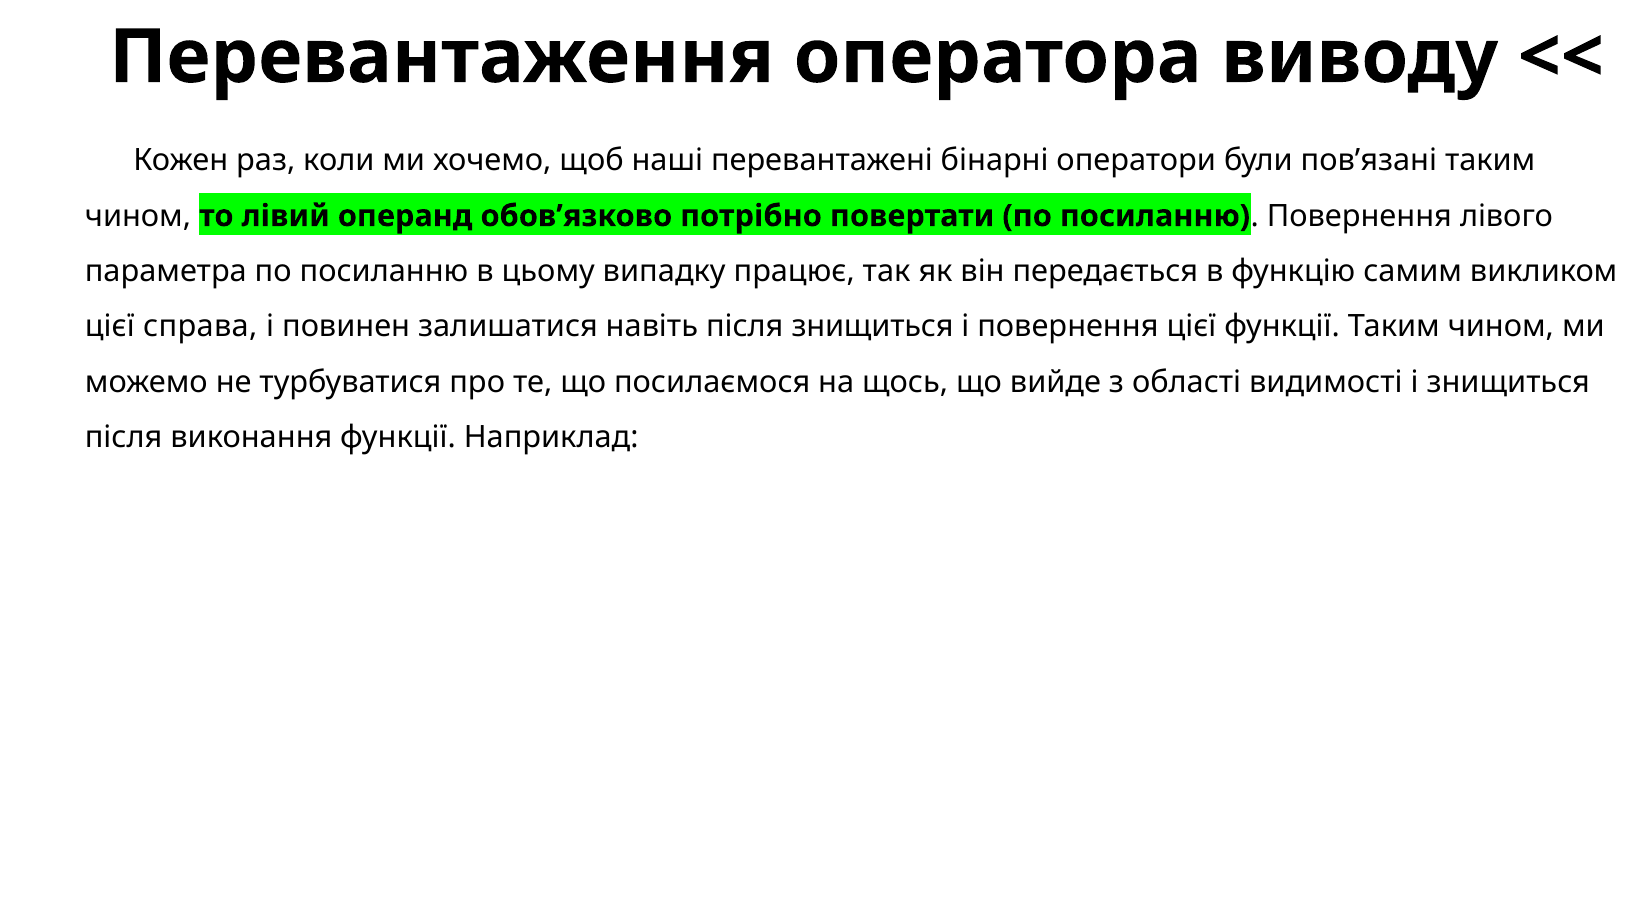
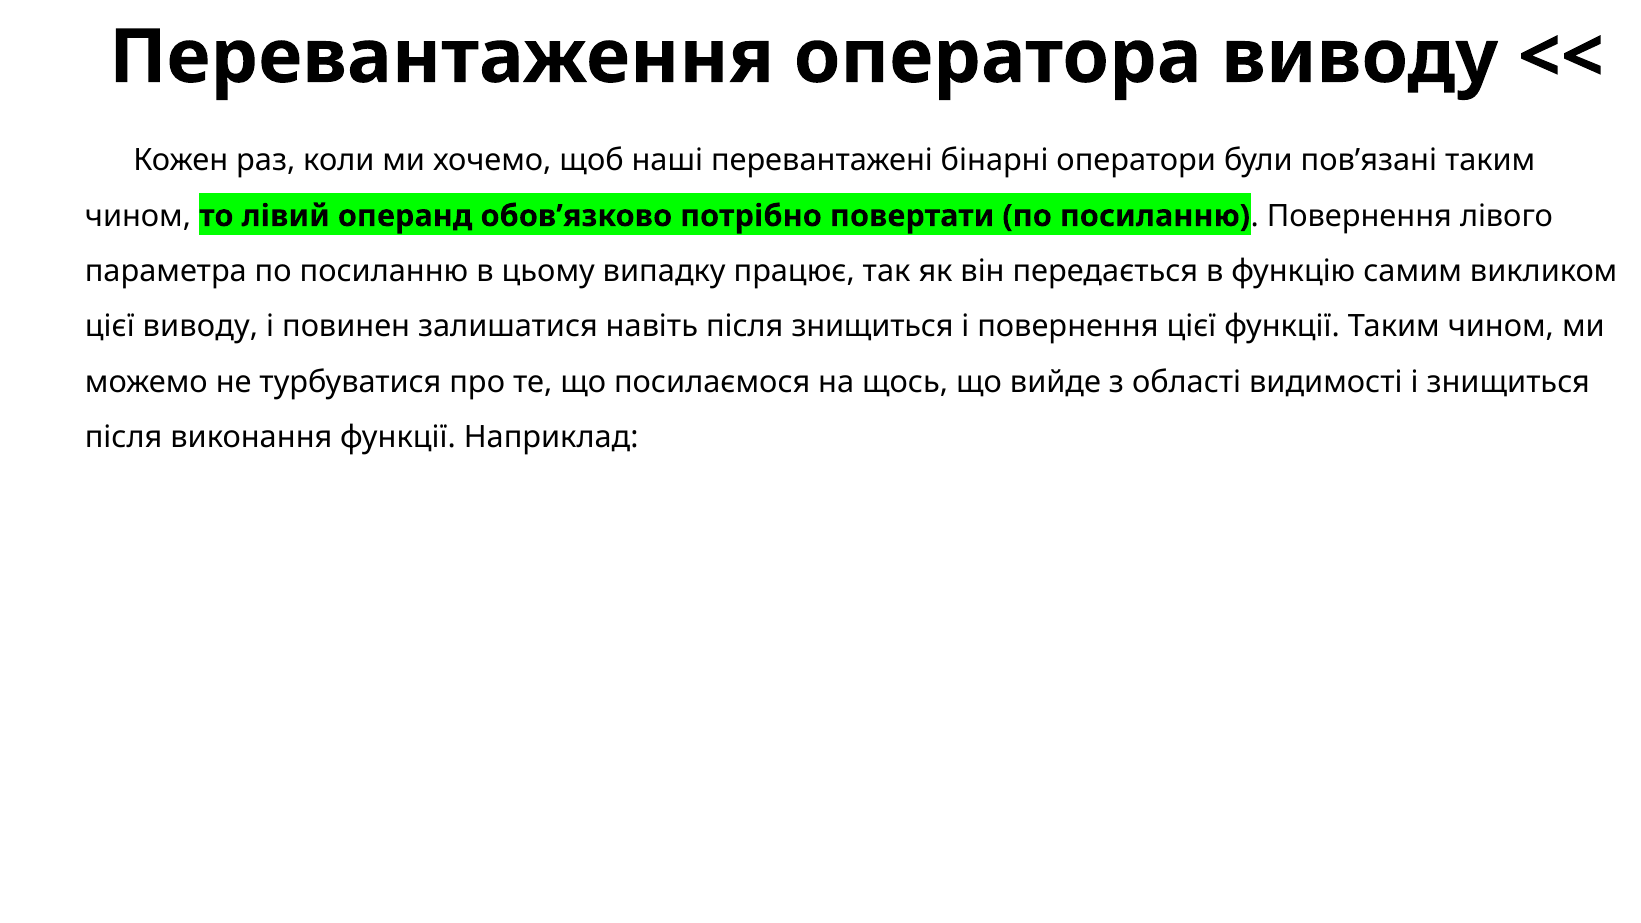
цієї справа: справа -> виводу (200, 327)
